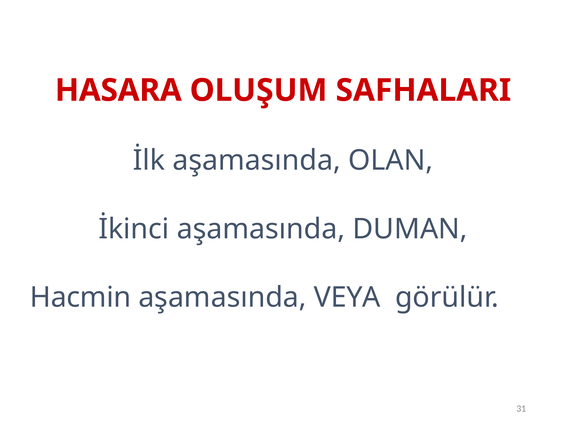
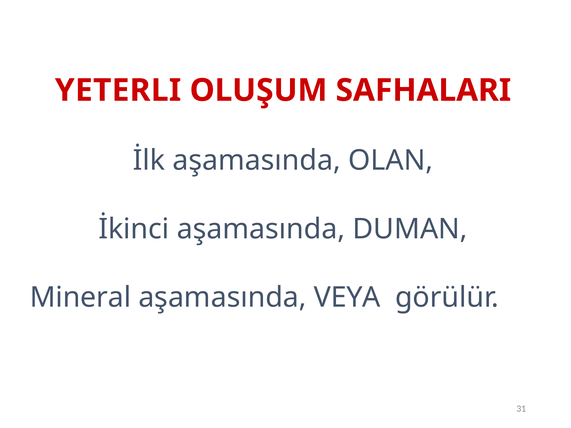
HASARA: HASARA -> YETERLI (118, 90)
Hacmin: Hacmin -> Mineral (80, 298)
